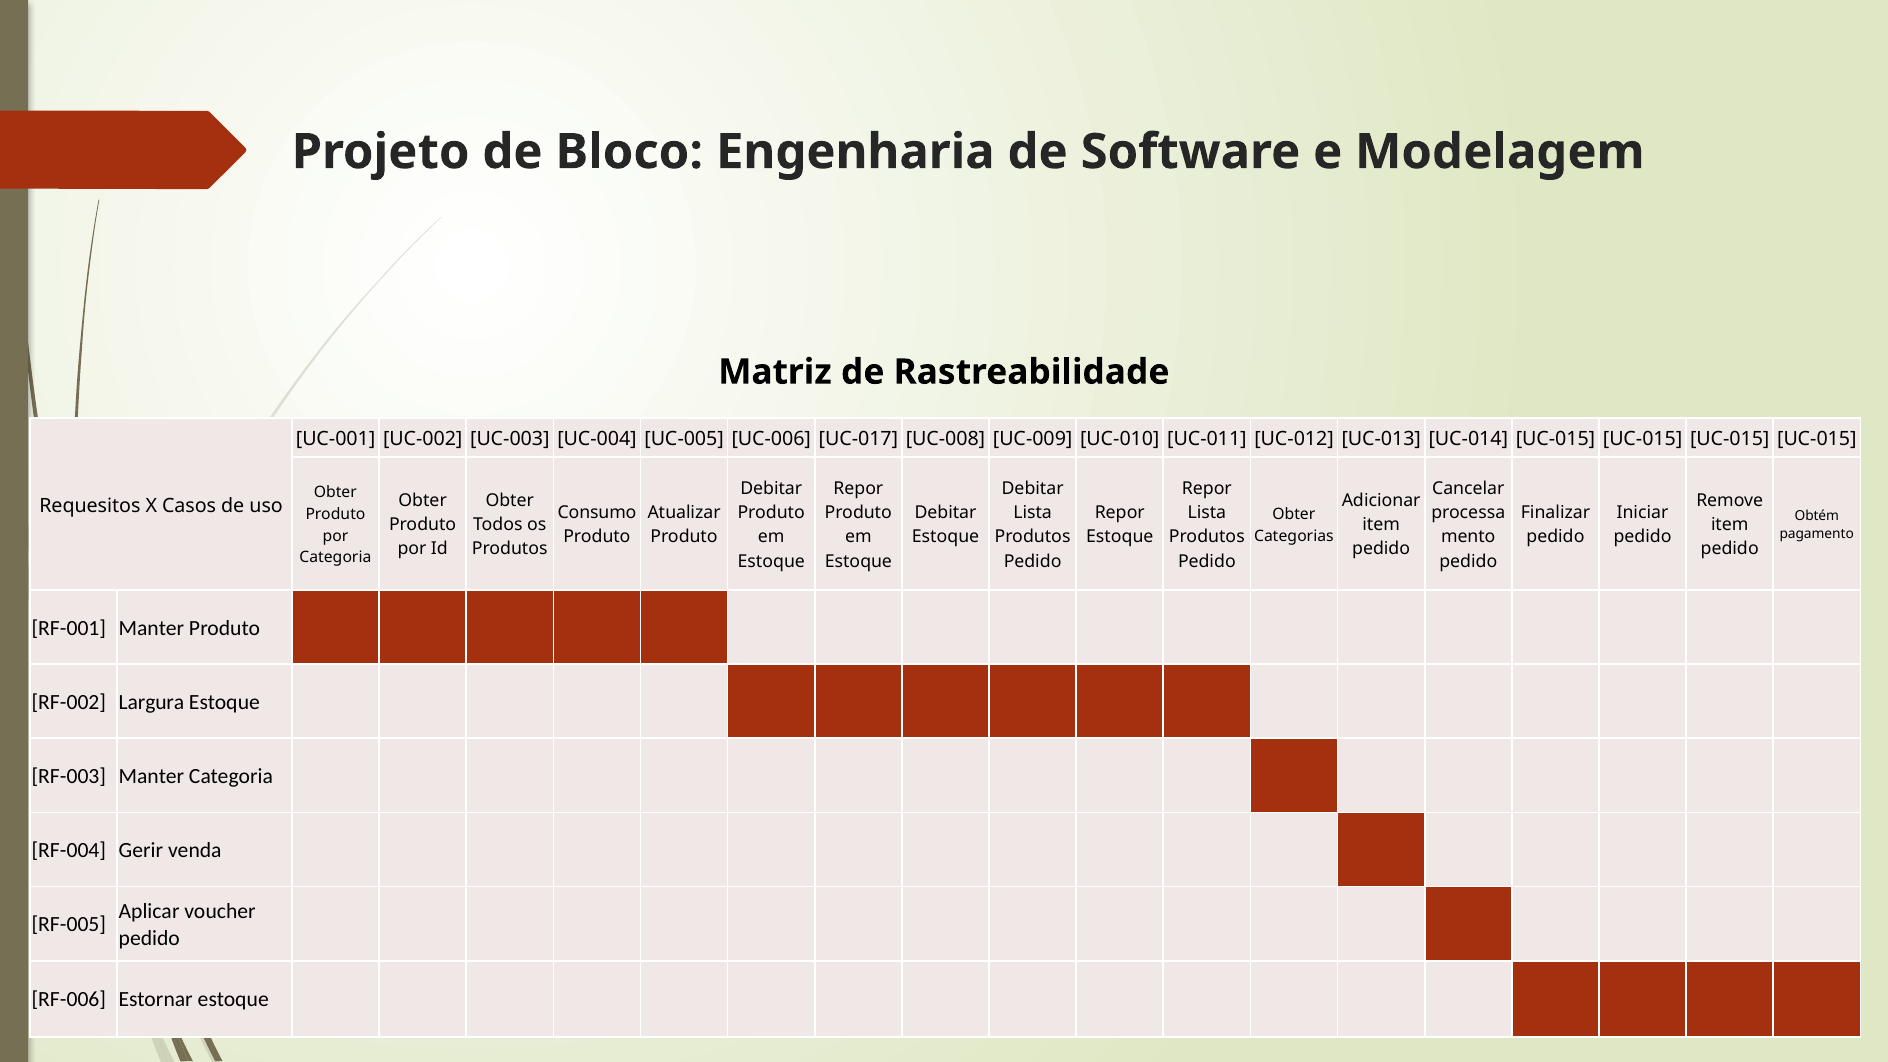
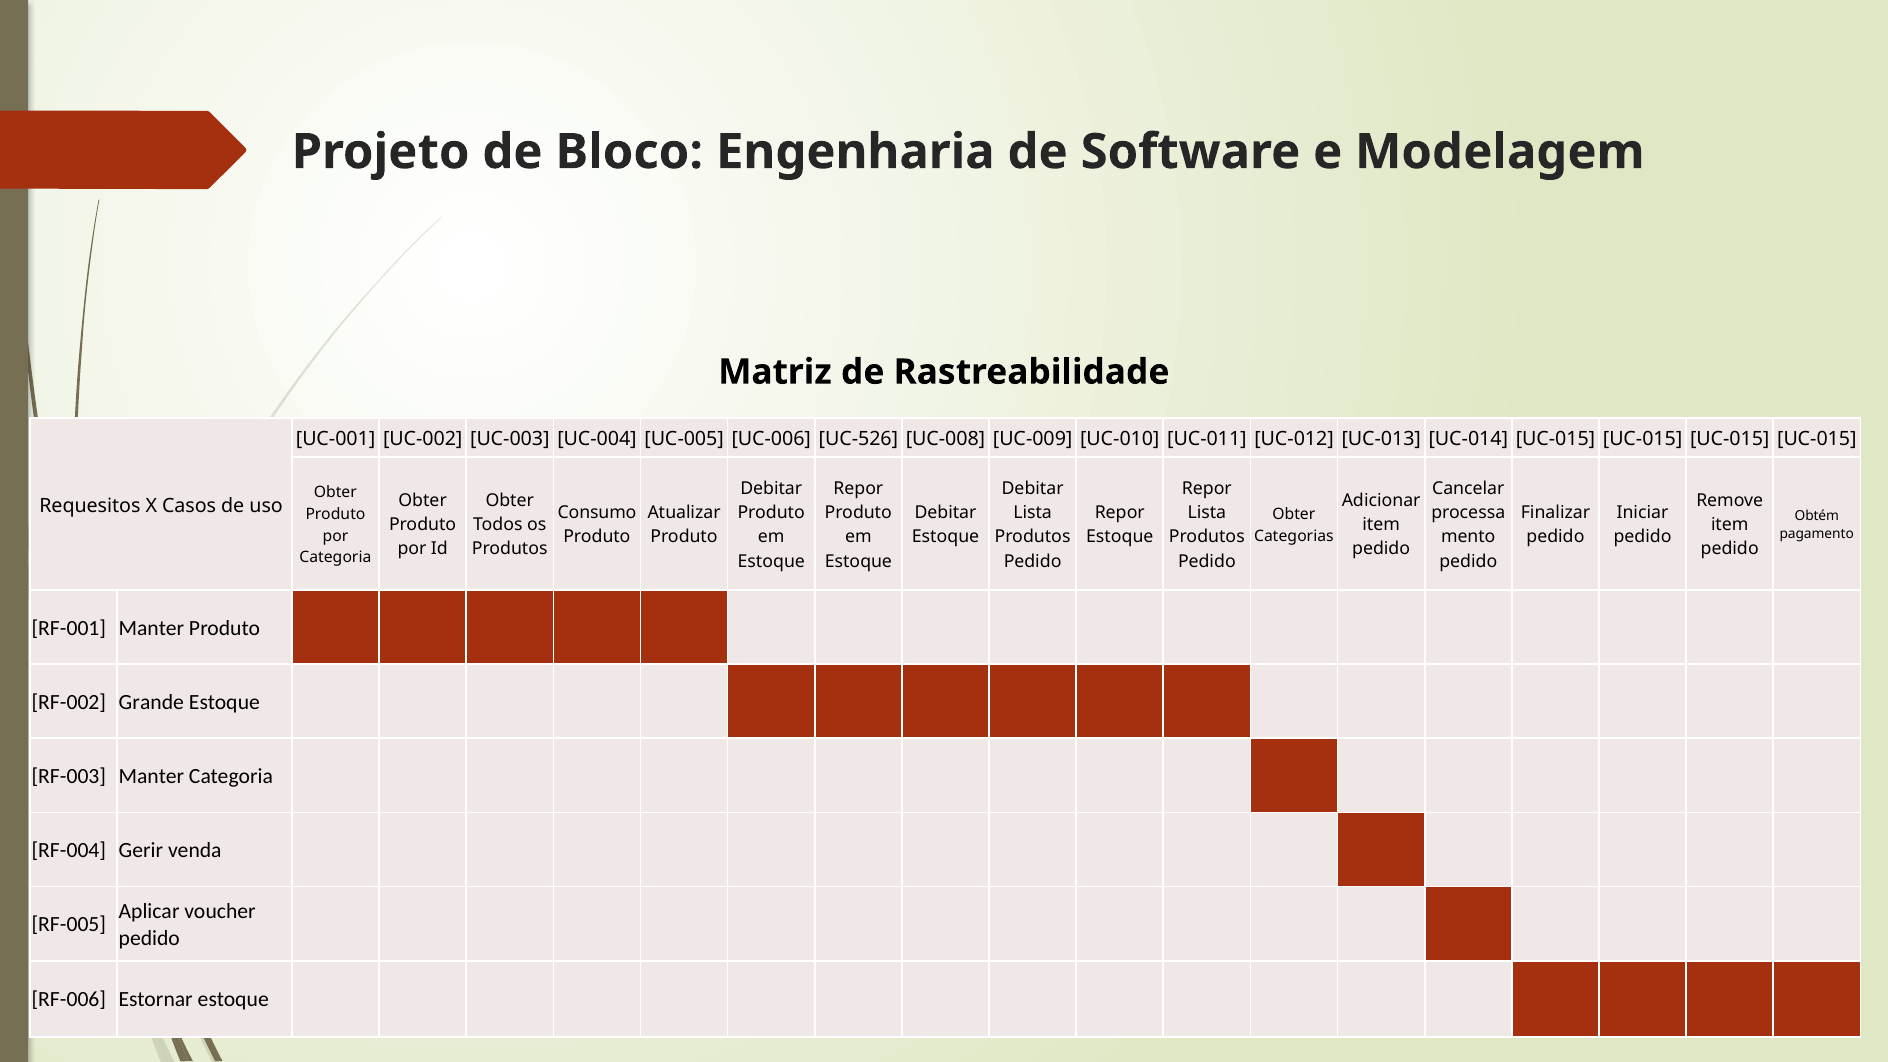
UC-017: UC-017 -> UC-526 (858, 439)
Largura: Largura -> Grande (151, 702)
